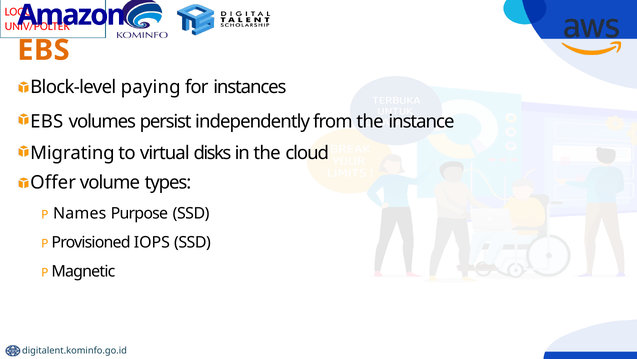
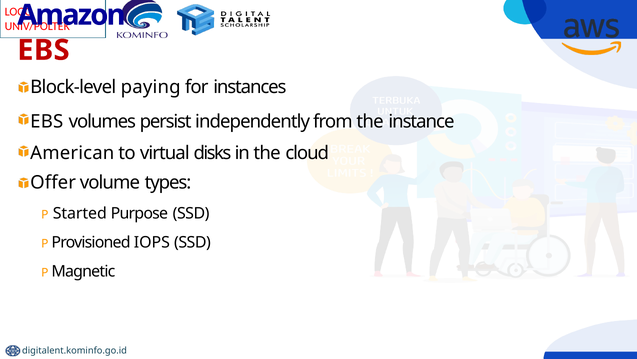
EBS colour: orange -> red (43, 50)
Migrating: Migrating -> American (72, 153)
Names: Names -> Started (80, 213)
